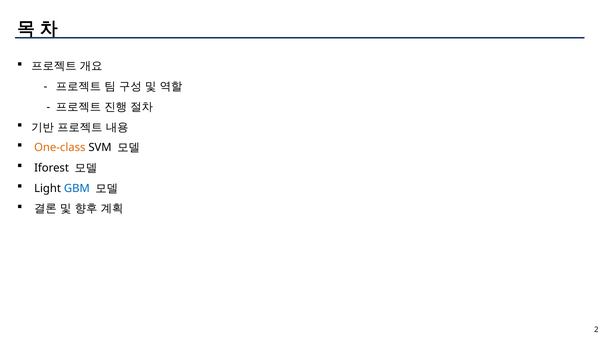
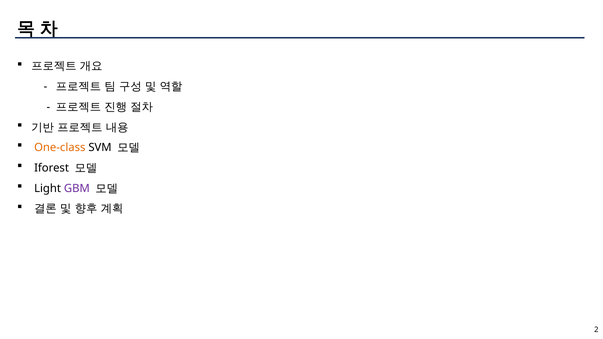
GBM colour: blue -> purple (77, 188)
